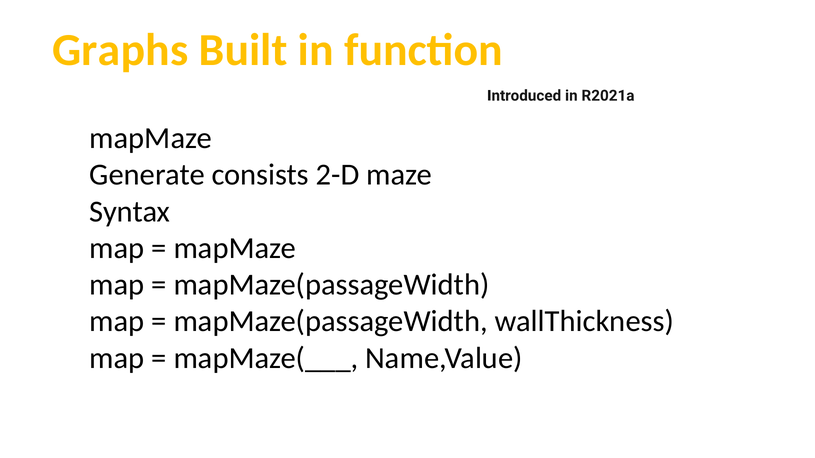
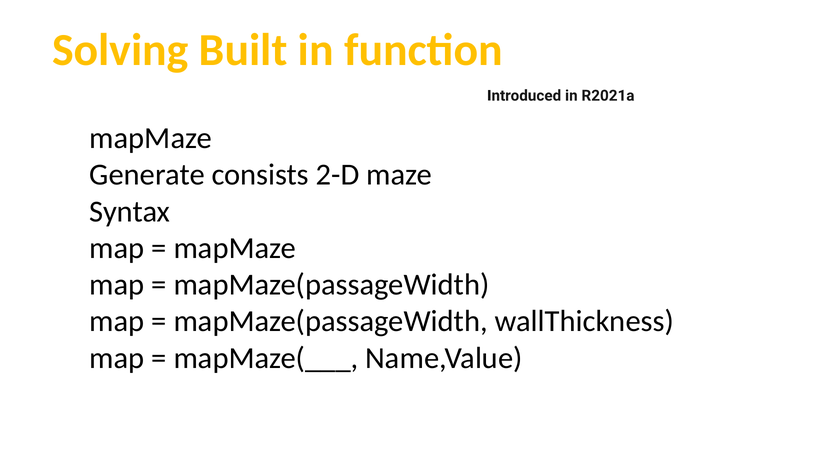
Graphs: Graphs -> Solving (120, 50)
